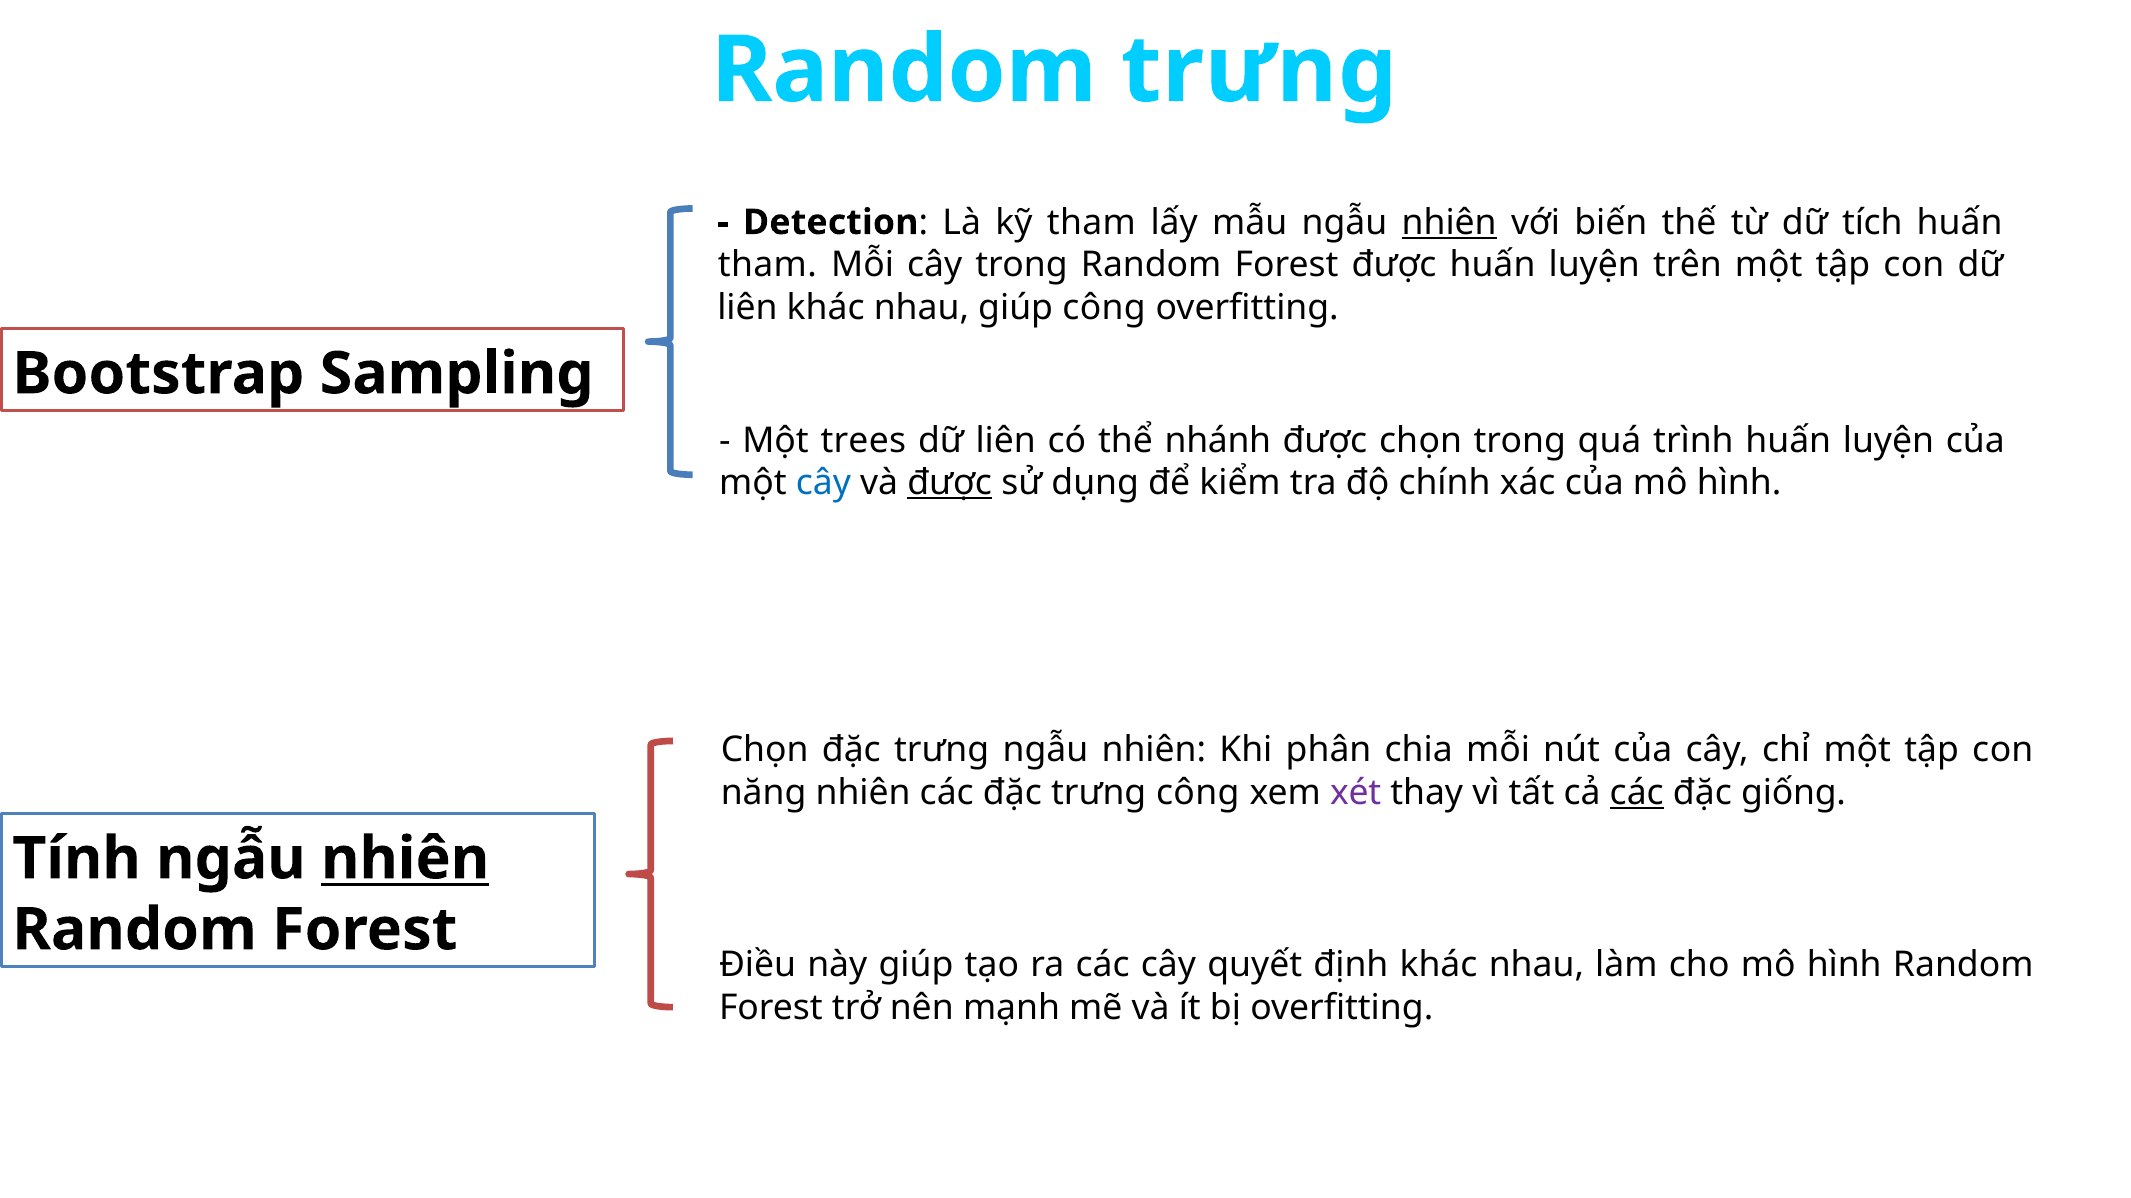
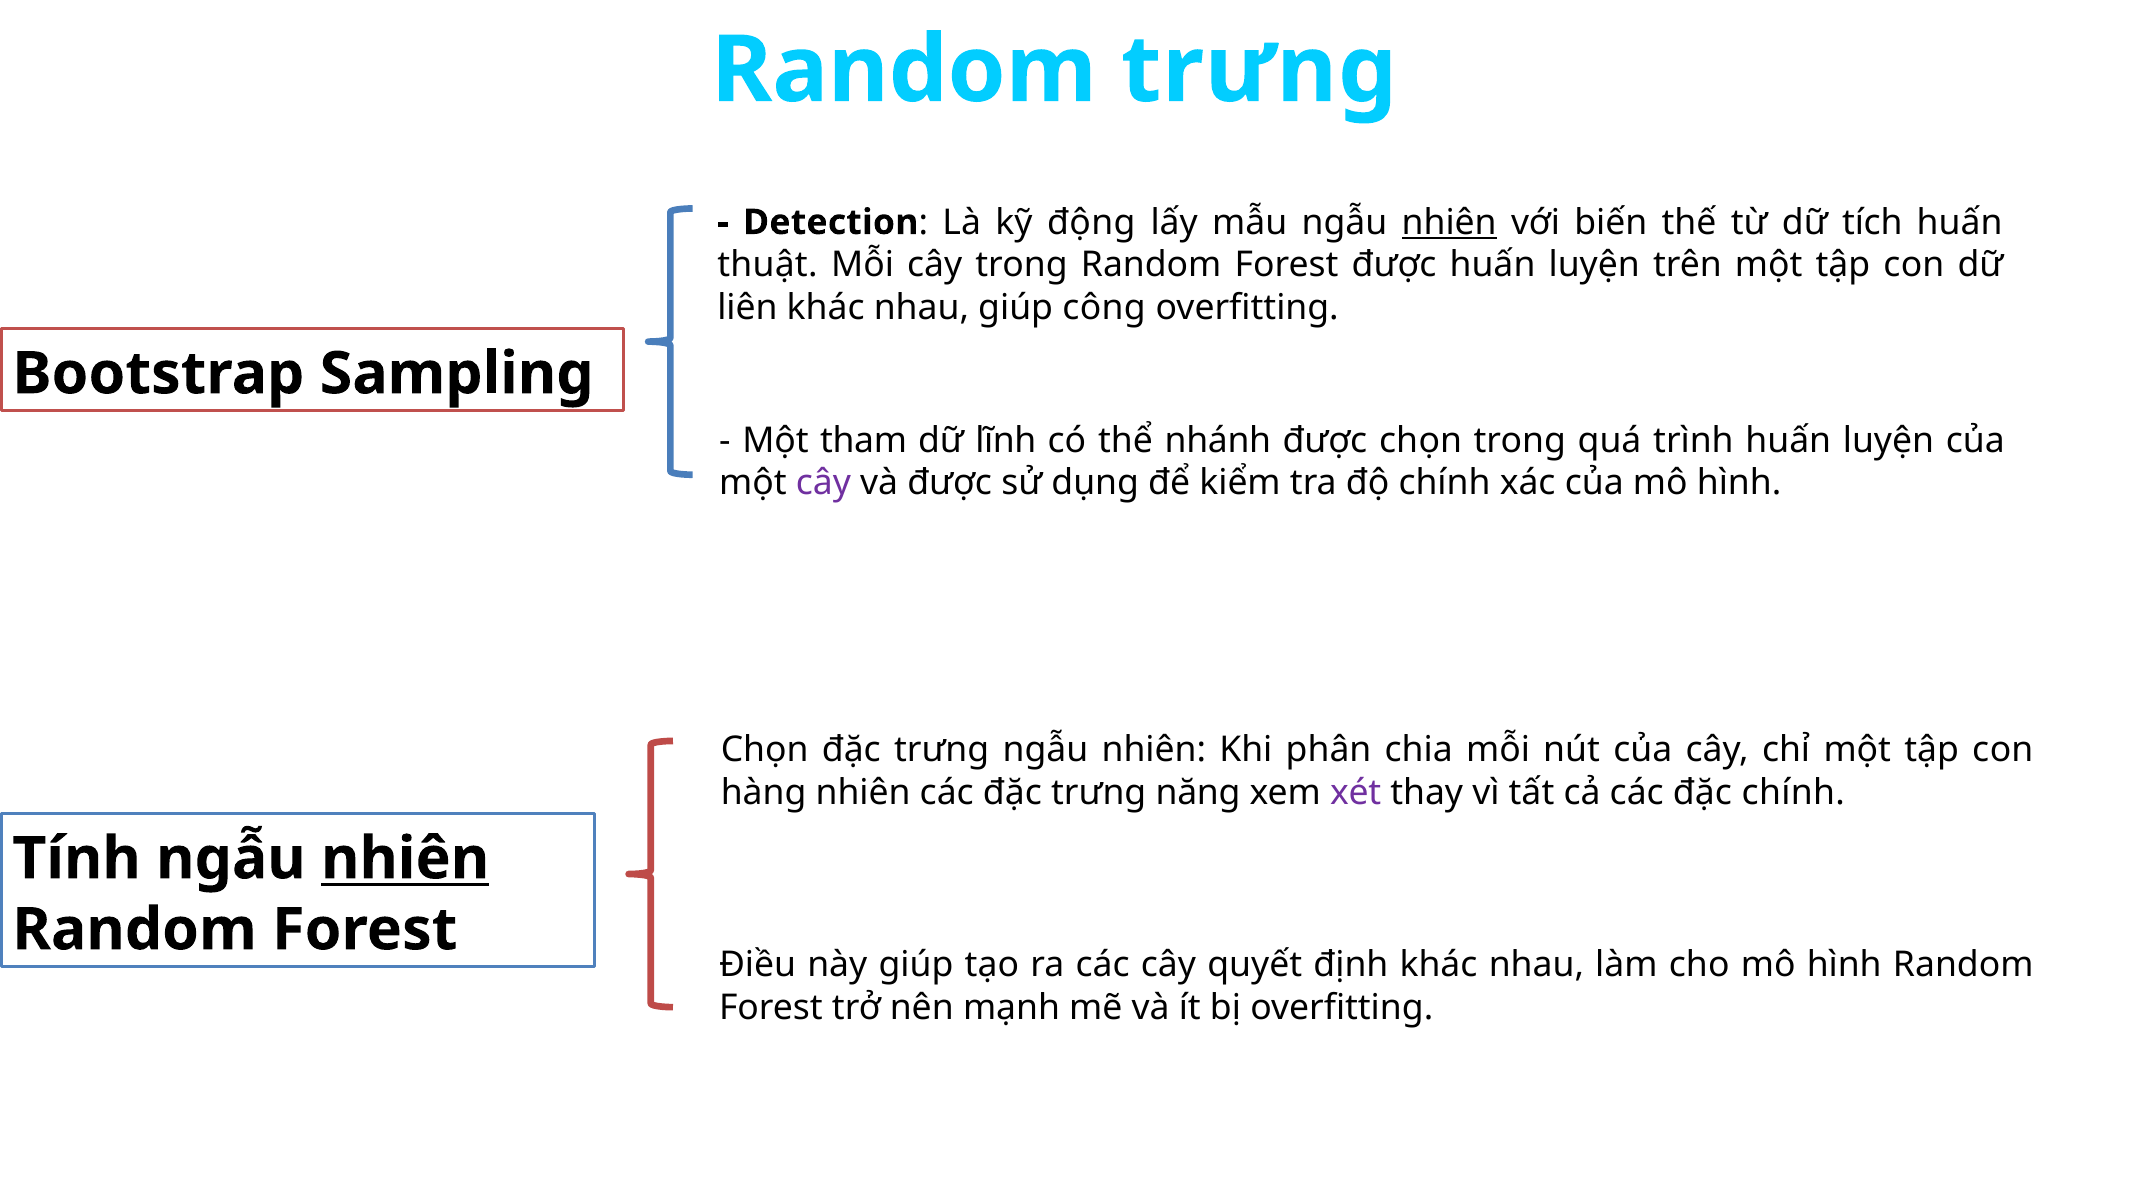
kỹ tham: tham -> động (1091, 222)
tham: tham -> thuật (767, 265)
trees: trees -> tham (864, 441)
liên: liên -> lĩnh (1006, 441)
cây colour: blue -> purple (823, 483)
được underline: present -> none (950, 483)
năng: năng -> hàng (764, 793)
trưng công: công -> năng (1198, 793)
các underline: present -> none (1637, 793)
đặc giống: giống -> chính (1793, 793)
